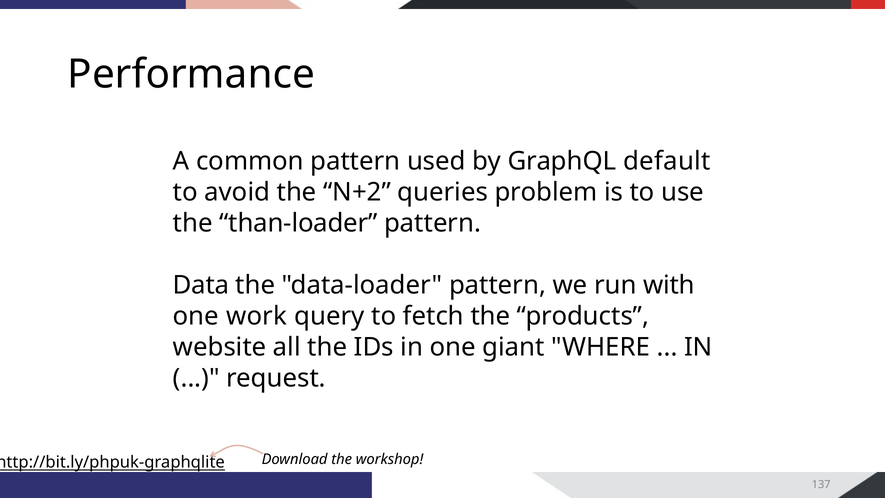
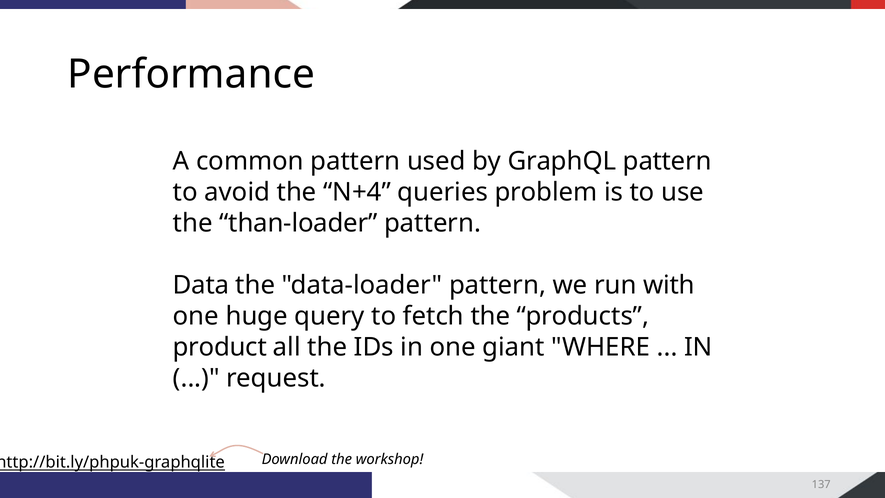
GraphQL default: default -> pattern (667, 161)
N+2: N+2 -> N+4 (357, 192)
work: work -> huge (257, 316)
website: website -> product (220, 347)
